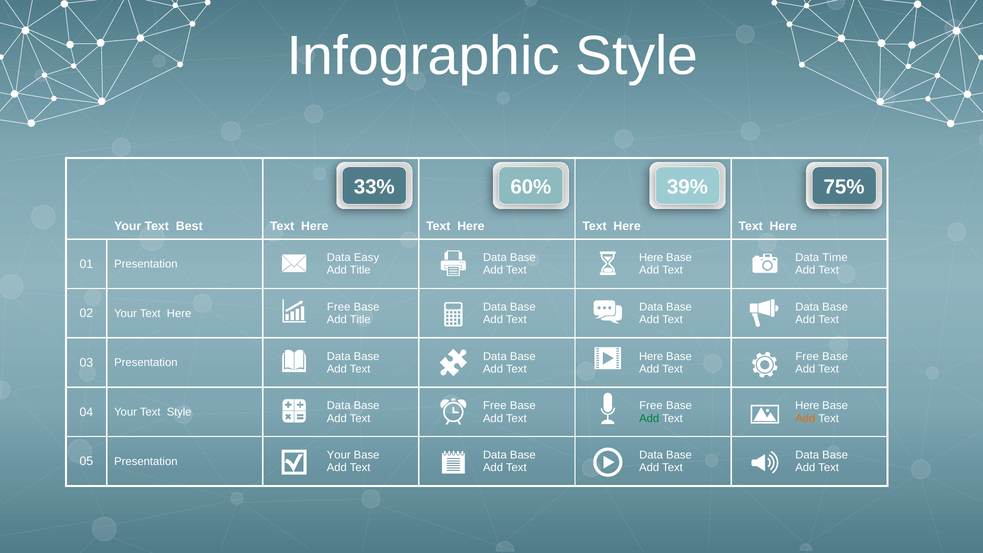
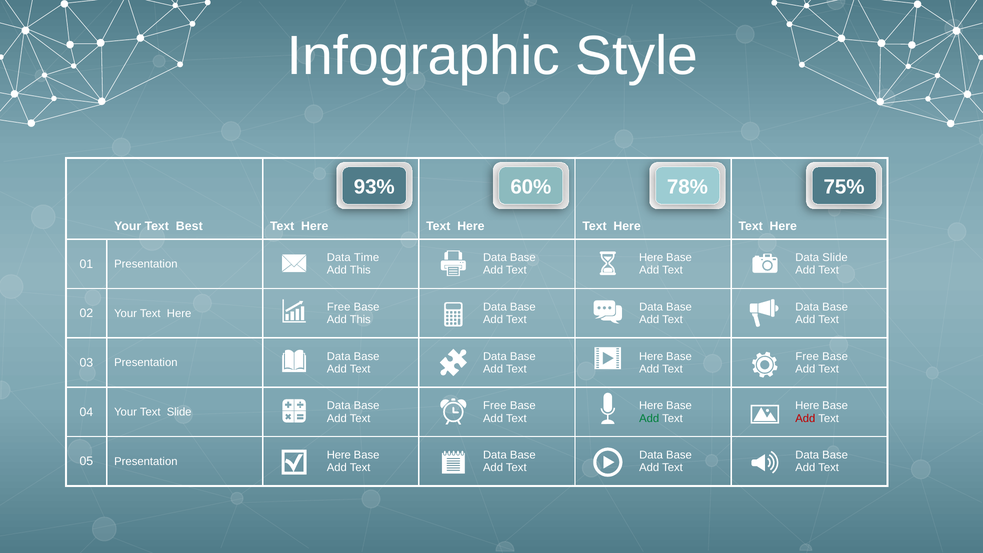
33%: 33% -> 93% (374, 187)
39%: 39% -> 78% (687, 187)
Easy: Easy -> Time (367, 258)
Data Time: Time -> Slide (835, 258)
Title: Title -> This (360, 270)
Title: Title -> This (360, 320)
Free: Free -> Here (651, 406)
Text Style: Style -> Slide (179, 412)
Add colour: orange -> red (805, 418)
Your: Your -> Here (339, 455)
